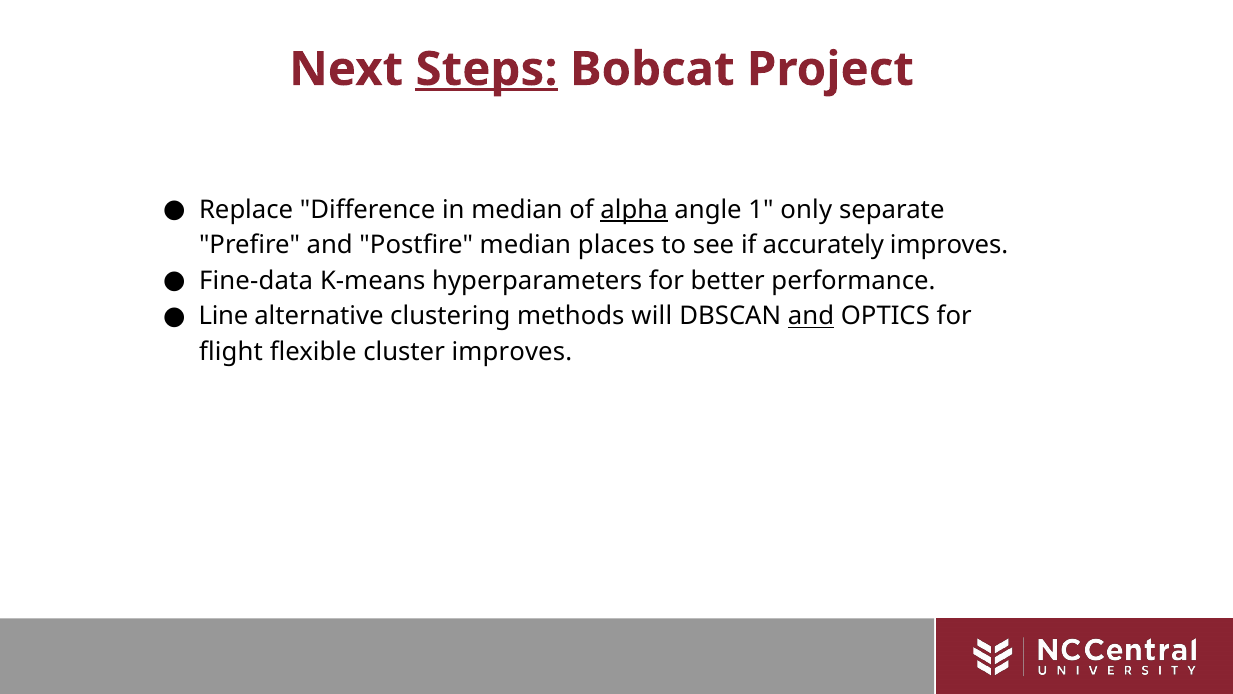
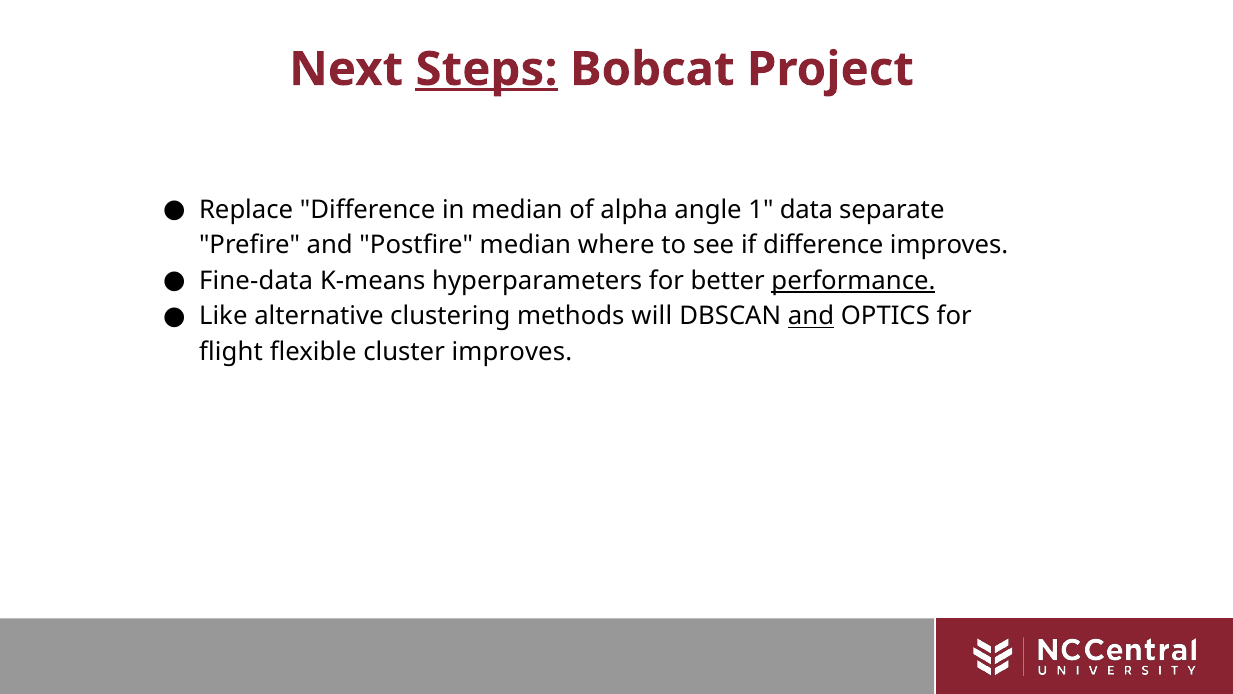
alpha underline: present -> none (634, 210)
only: only -> data (806, 210)
places: places -> where (616, 245)
if accurately: accurately -> difference (823, 245)
performance underline: none -> present (853, 281)
Line: Line -> Like (223, 316)
